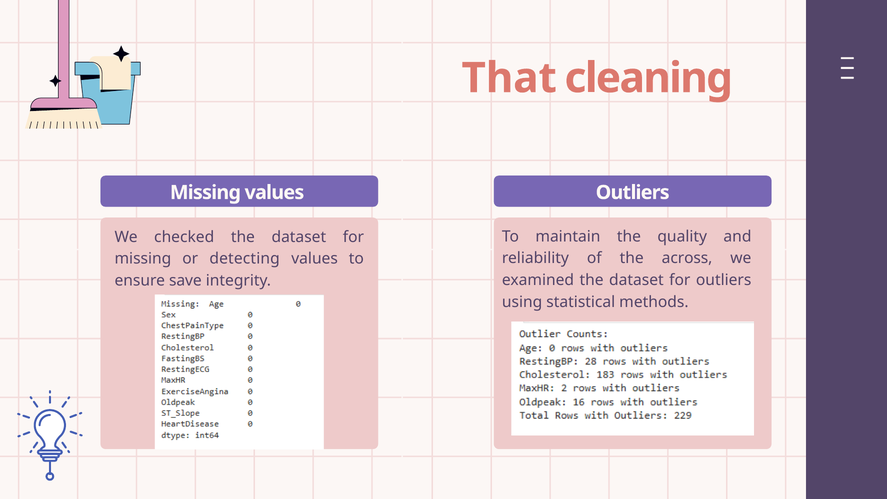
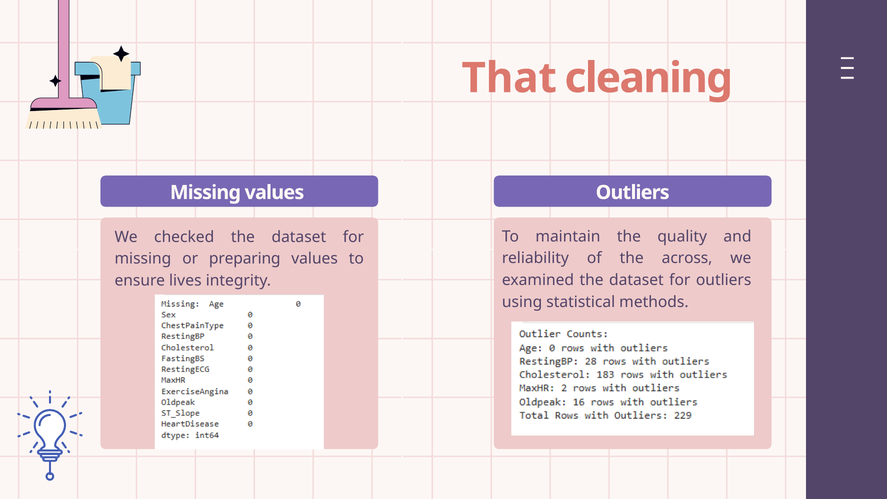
detecting: detecting -> preparing (245, 259)
save: save -> lives (185, 281)
